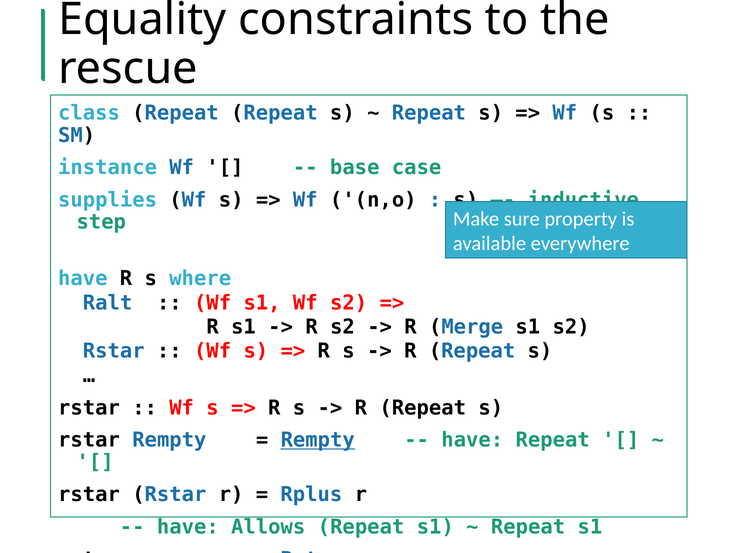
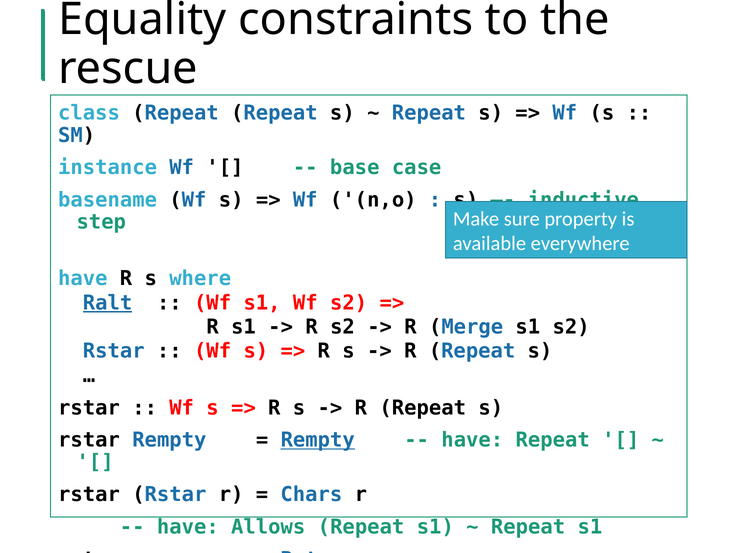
supplies: supplies -> basename (108, 200)
Ralt underline: none -> present (108, 303)
Rplus: Rplus -> Chars (311, 495)
